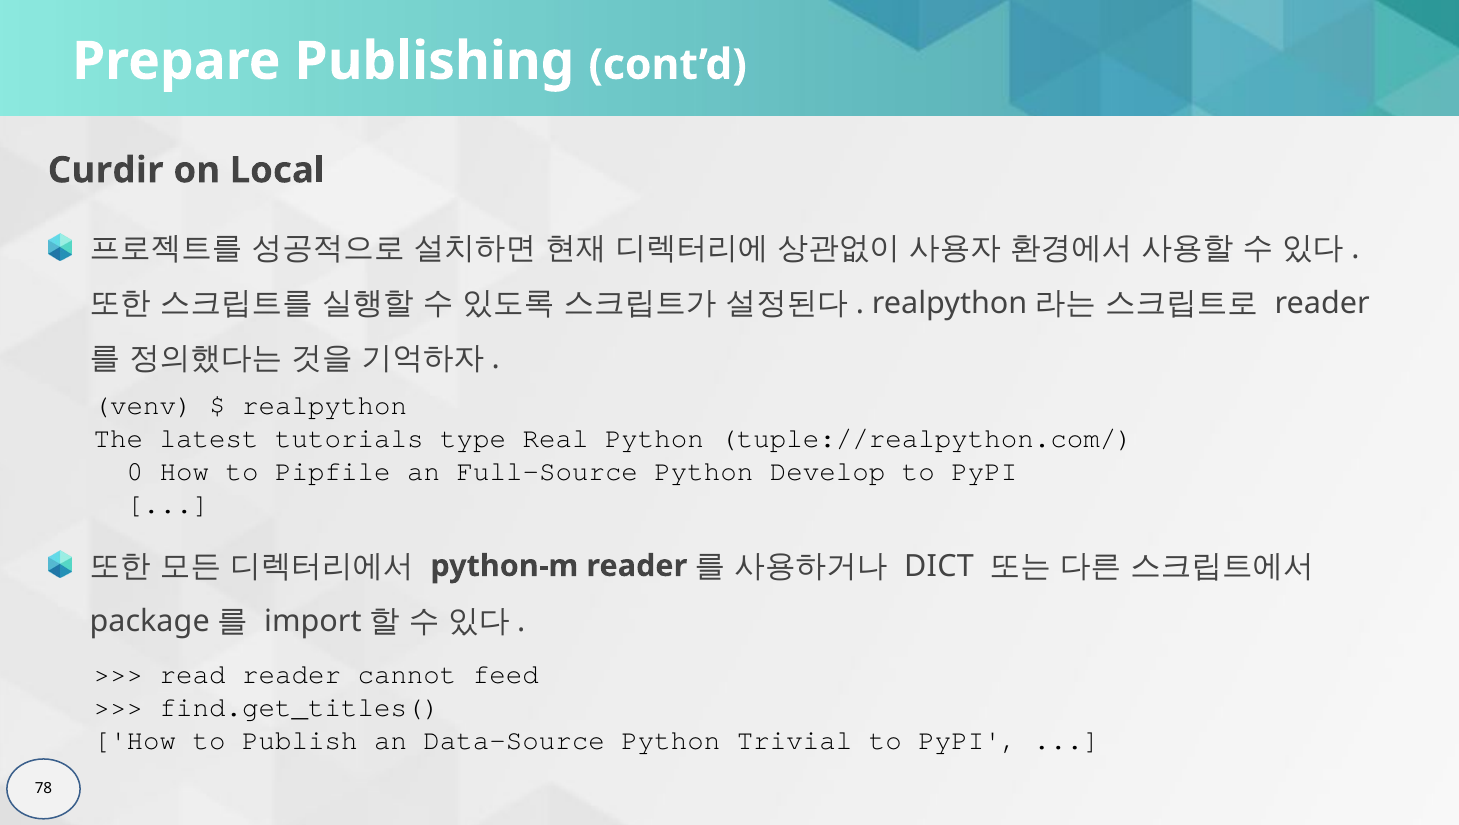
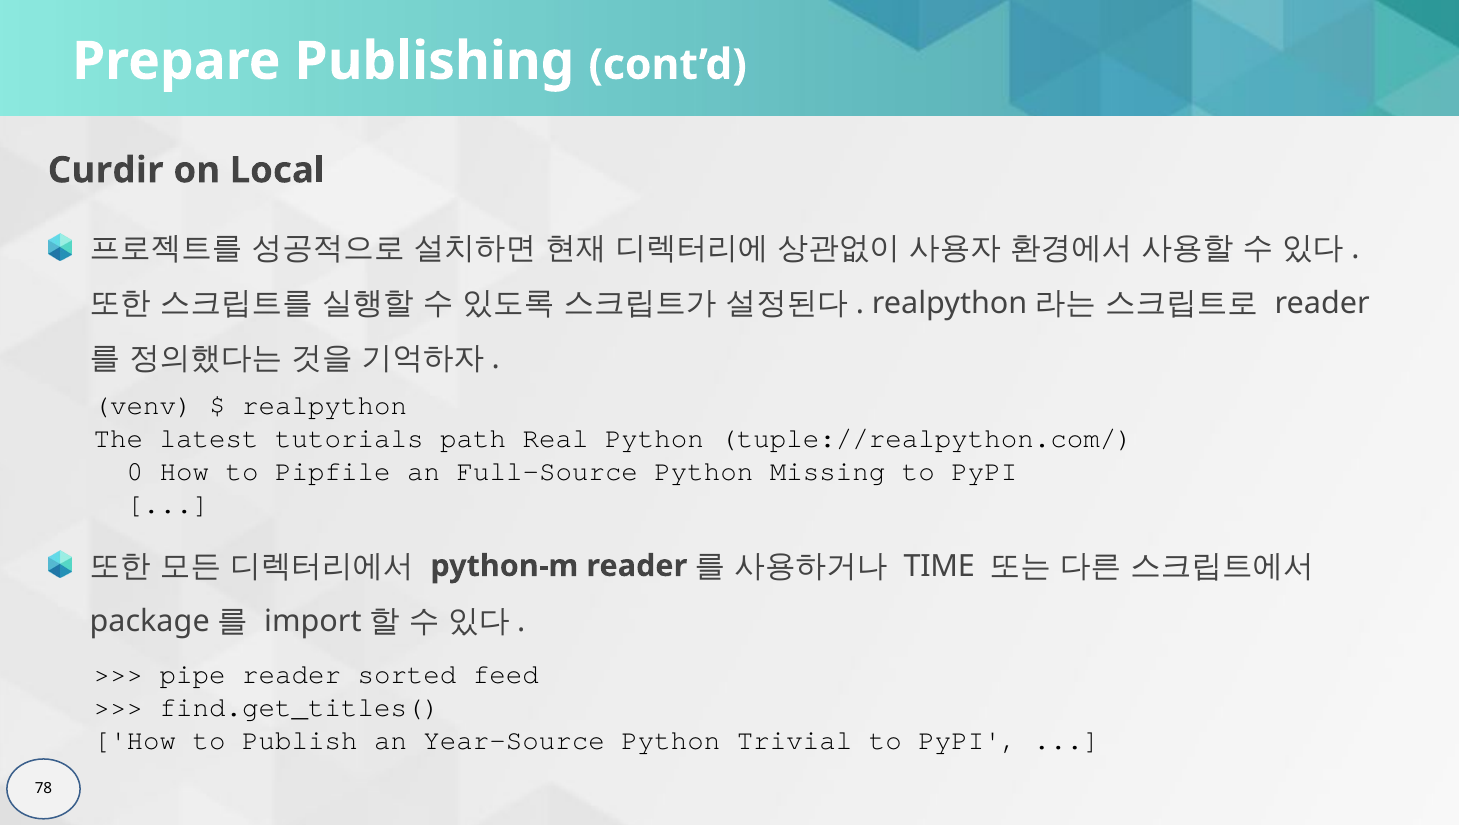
type: type -> path (473, 438)
Develop: Develop -> Missing (828, 471)
DICT: DICT -> TIME (939, 566)
read: read -> pipe (193, 674)
cannot: cannot -> sorted (407, 674)
Data-Source: Data-Source -> Year-Source (514, 740)
